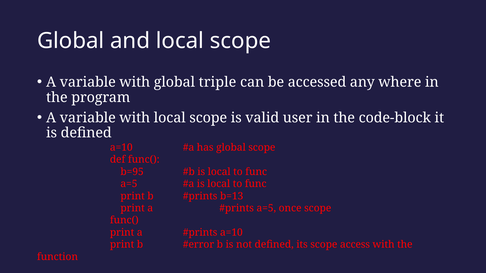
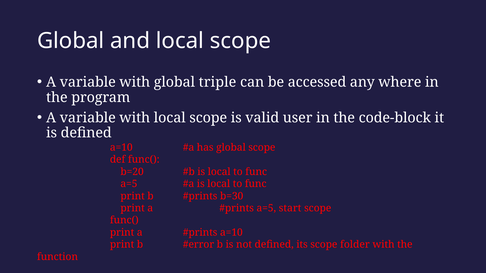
b=95: b=95 -> b=20 (132, 172)
b=13: b=13 -> b=30 (232, 196)
once: once -> start (290, 208)
access: access -> folder (355, 245)
